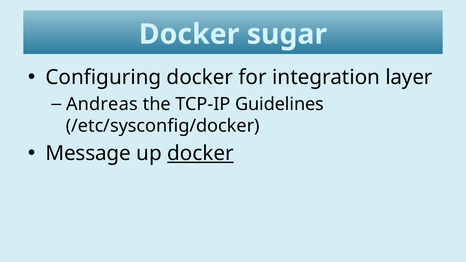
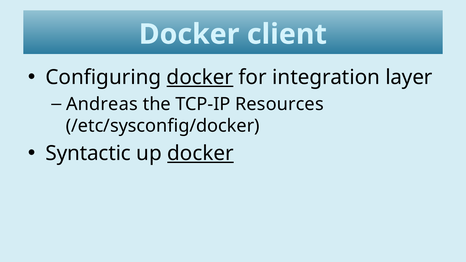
sugar: sugar -> client (287, 34)
docker underline: none -> present (200, 77)
Guidelines: Guidelines -> Resources (279, 104)
Message: Message -> Syntactic (88, 154)
